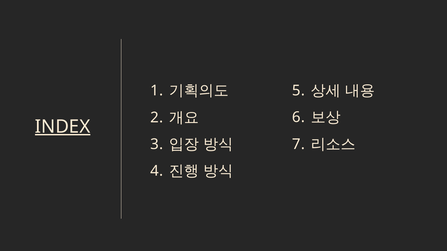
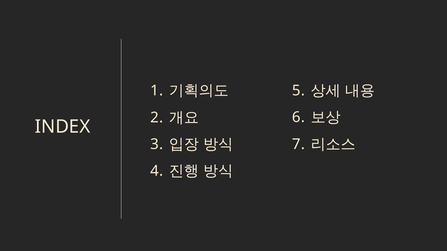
INDEX underline: present -> none (63, 127)
